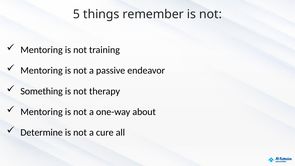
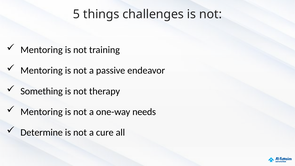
remember: remember -> challenges (153, 14)
about: about -> needs (144, 112)
